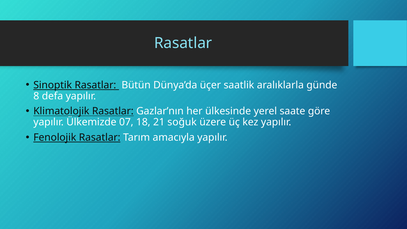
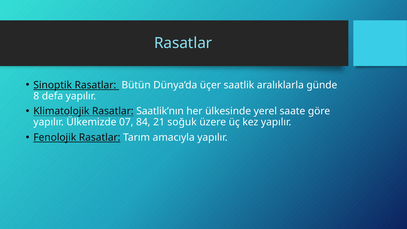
Gazlar’nın: Gazlar’nın -> Saatlik’nın (160, 111)
18: 18 -> 84 (143, 122)
